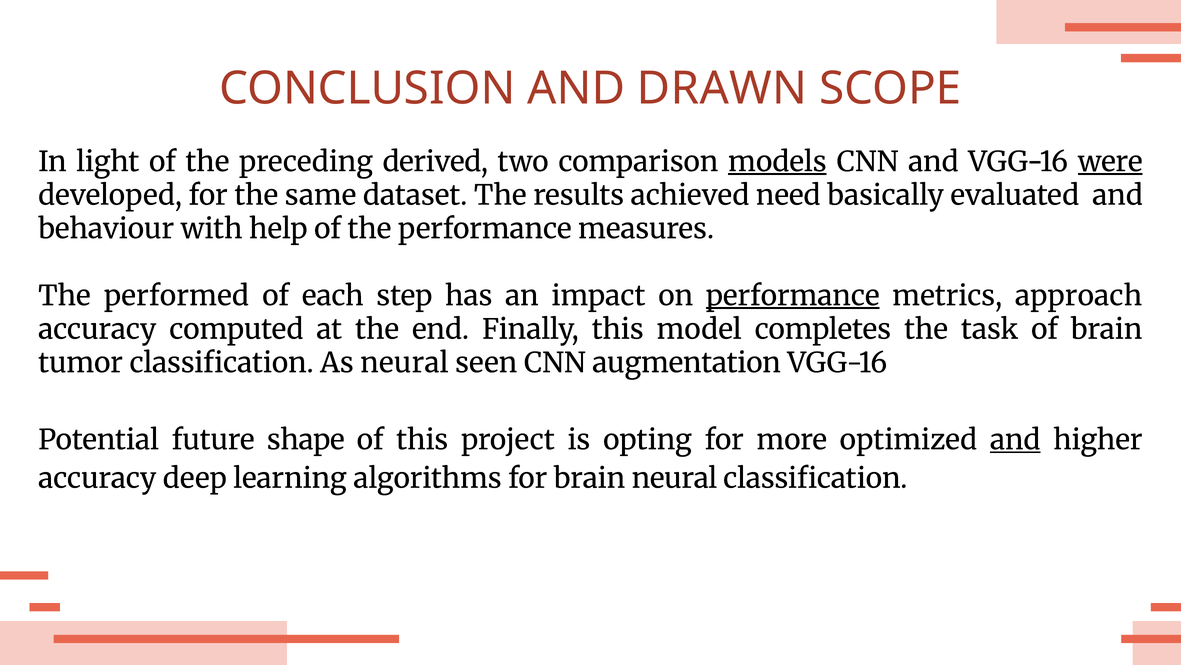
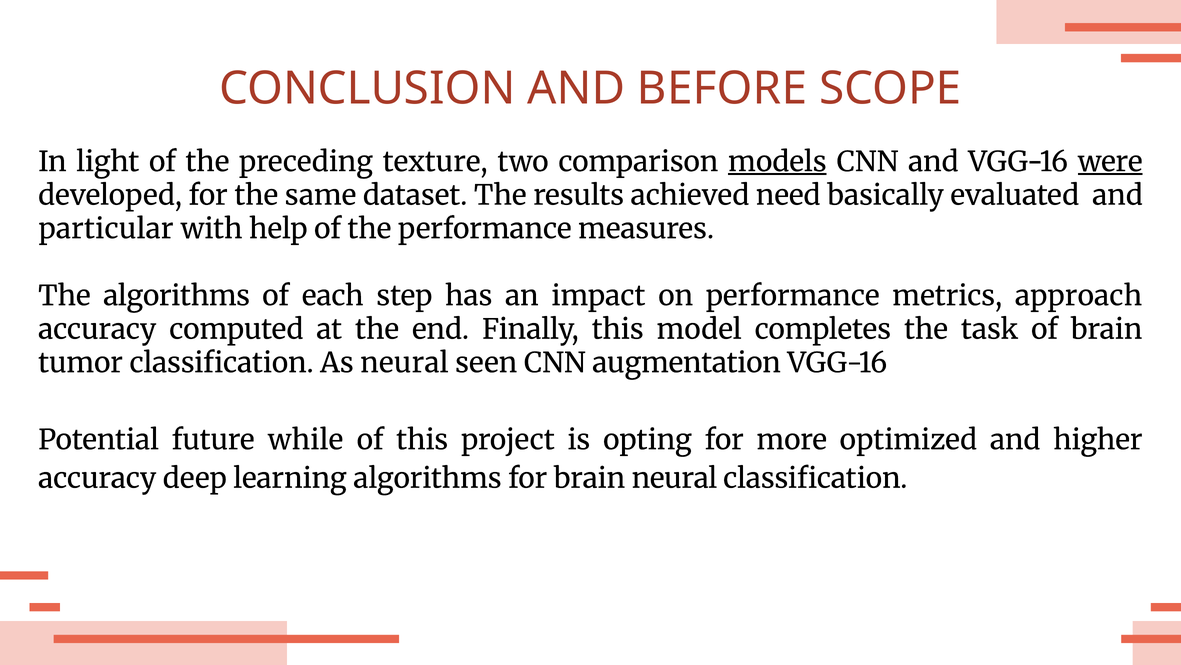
DRAWN: DRAWN -> BEFORE (722, 89)
derived: derived -> texture (435, 162)
behaviour: behaviour -> particular (106, 229)
The performed: performed -> algorithms (177, 296)
performance underline: present -> none (793, 296)
shape: shape -> while (305, 440)
and underline: present -> none (1015, 440)
